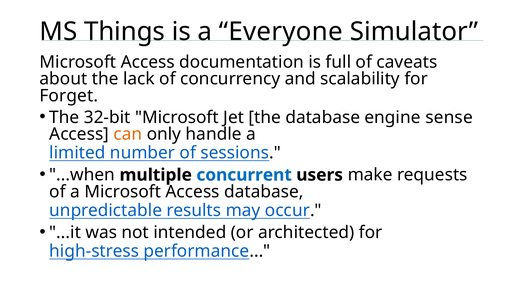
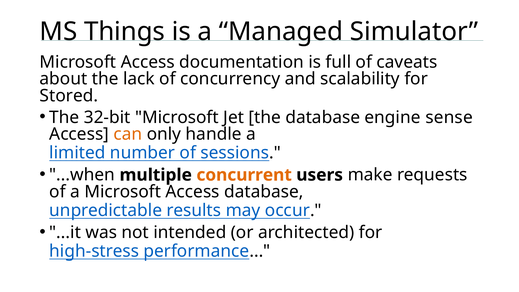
Everyone: Everyone -> Managed (281, 31)
Forget: Forget -> Stored (69, 96)
concurrent colour: blue -> orange (244, 175)
